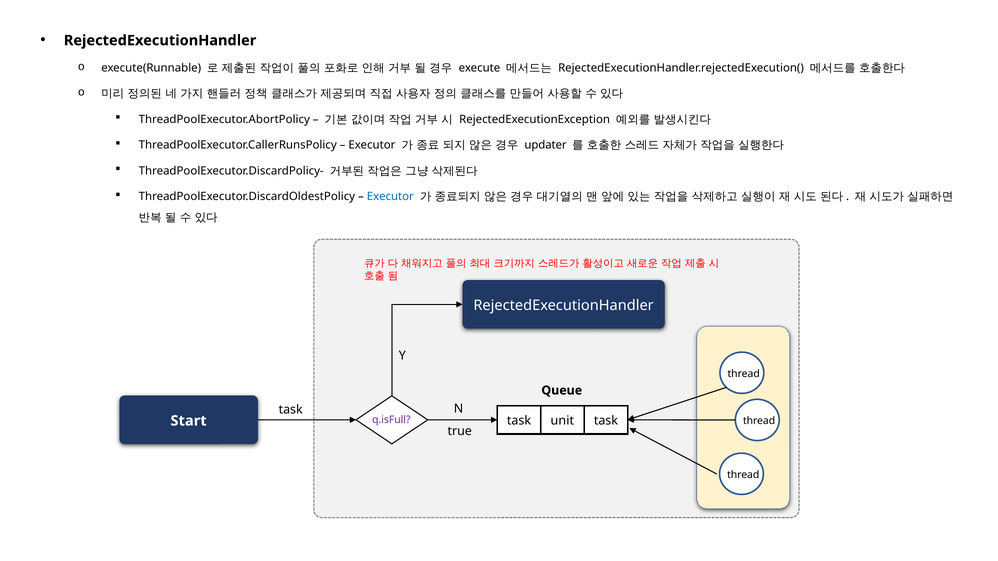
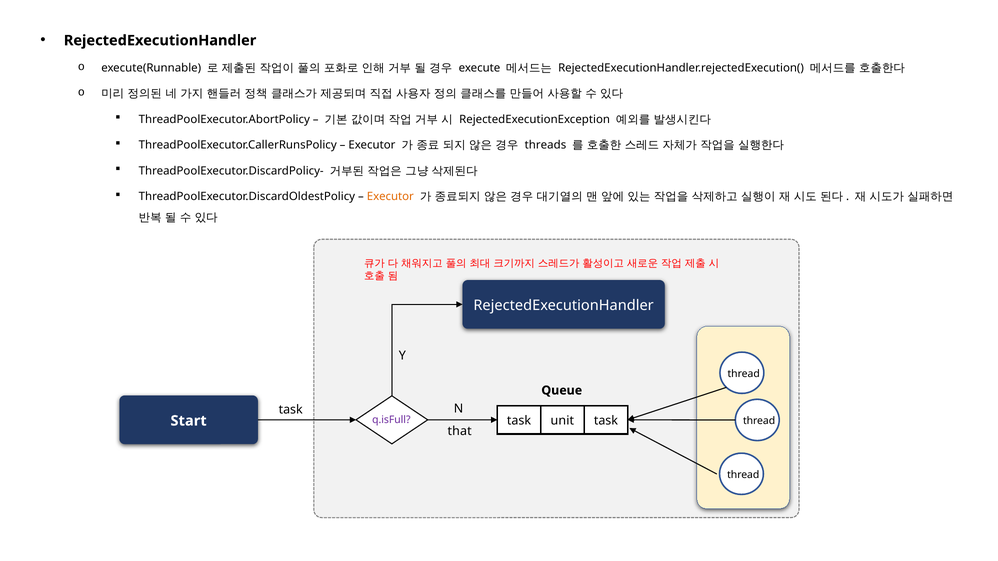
updater: updater -> threads (545, 145)
Executor colour: blue -> orange (390, 197)
true: true -> that (460, 432)
